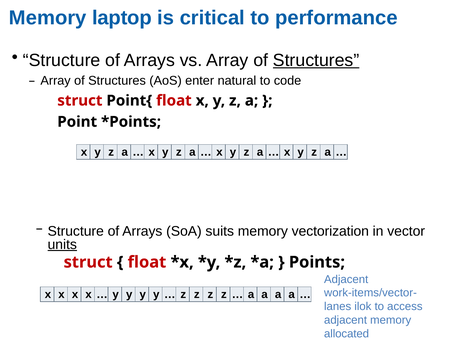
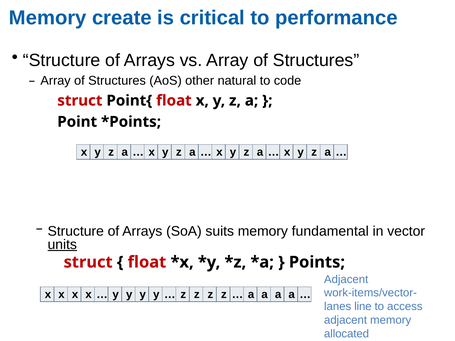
laptop: laptop -> create (122, 18)
Structures underline: present -> none (316, 60)
enter: enter -> other (200, 81)
vectorization: vectorization -> fundamental (330, 231)
ilok: ilok -> line (363, 307)
